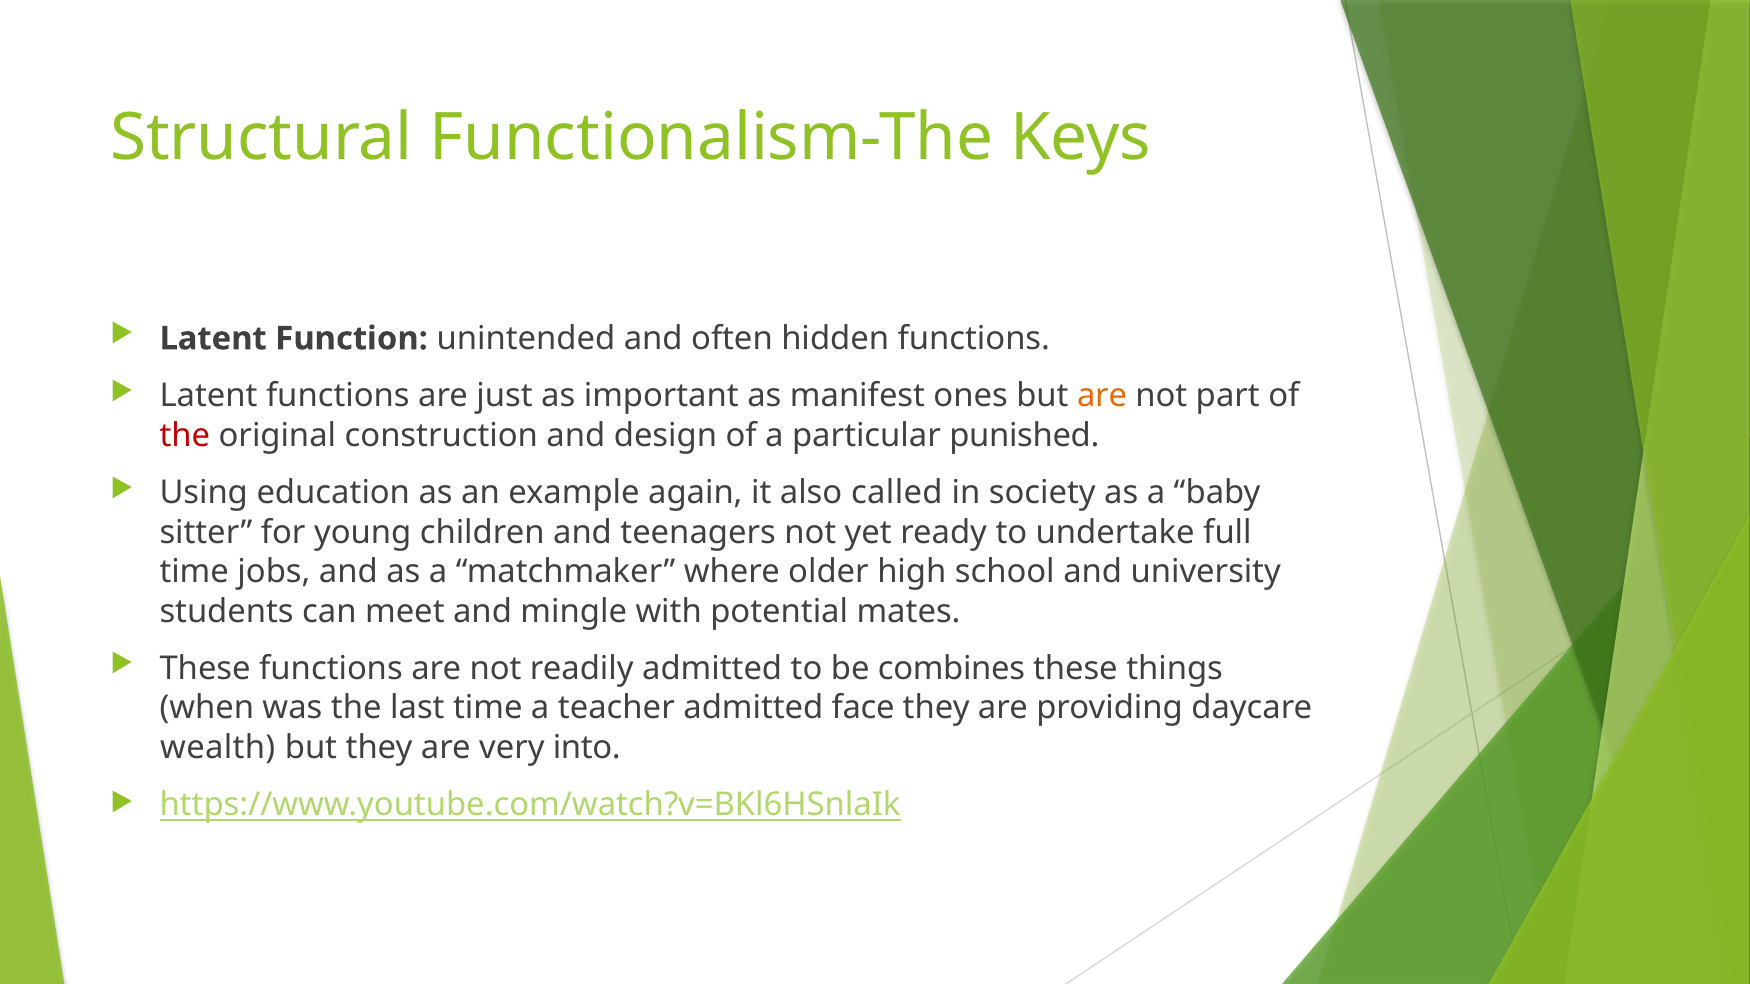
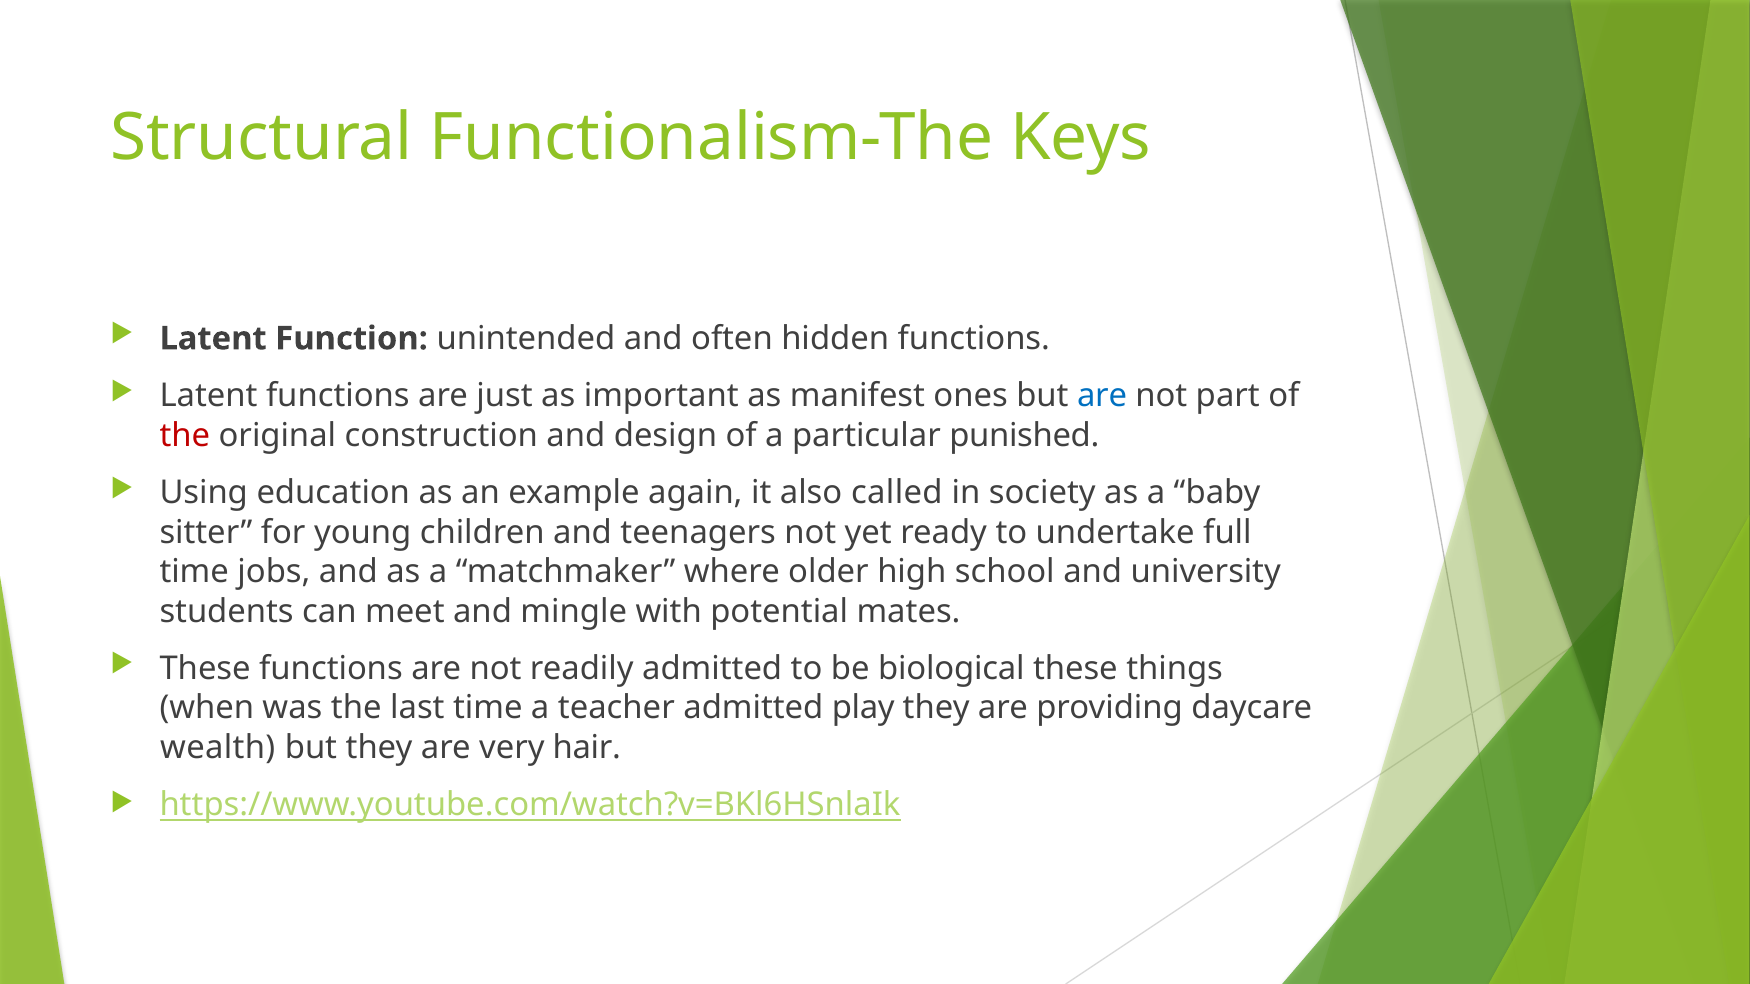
are colour: orange -> blue (1102, 396)
combines: combines -> biological (951, 669)
face: face -> play (863, 708)
into: into -> hair (587, 748)
